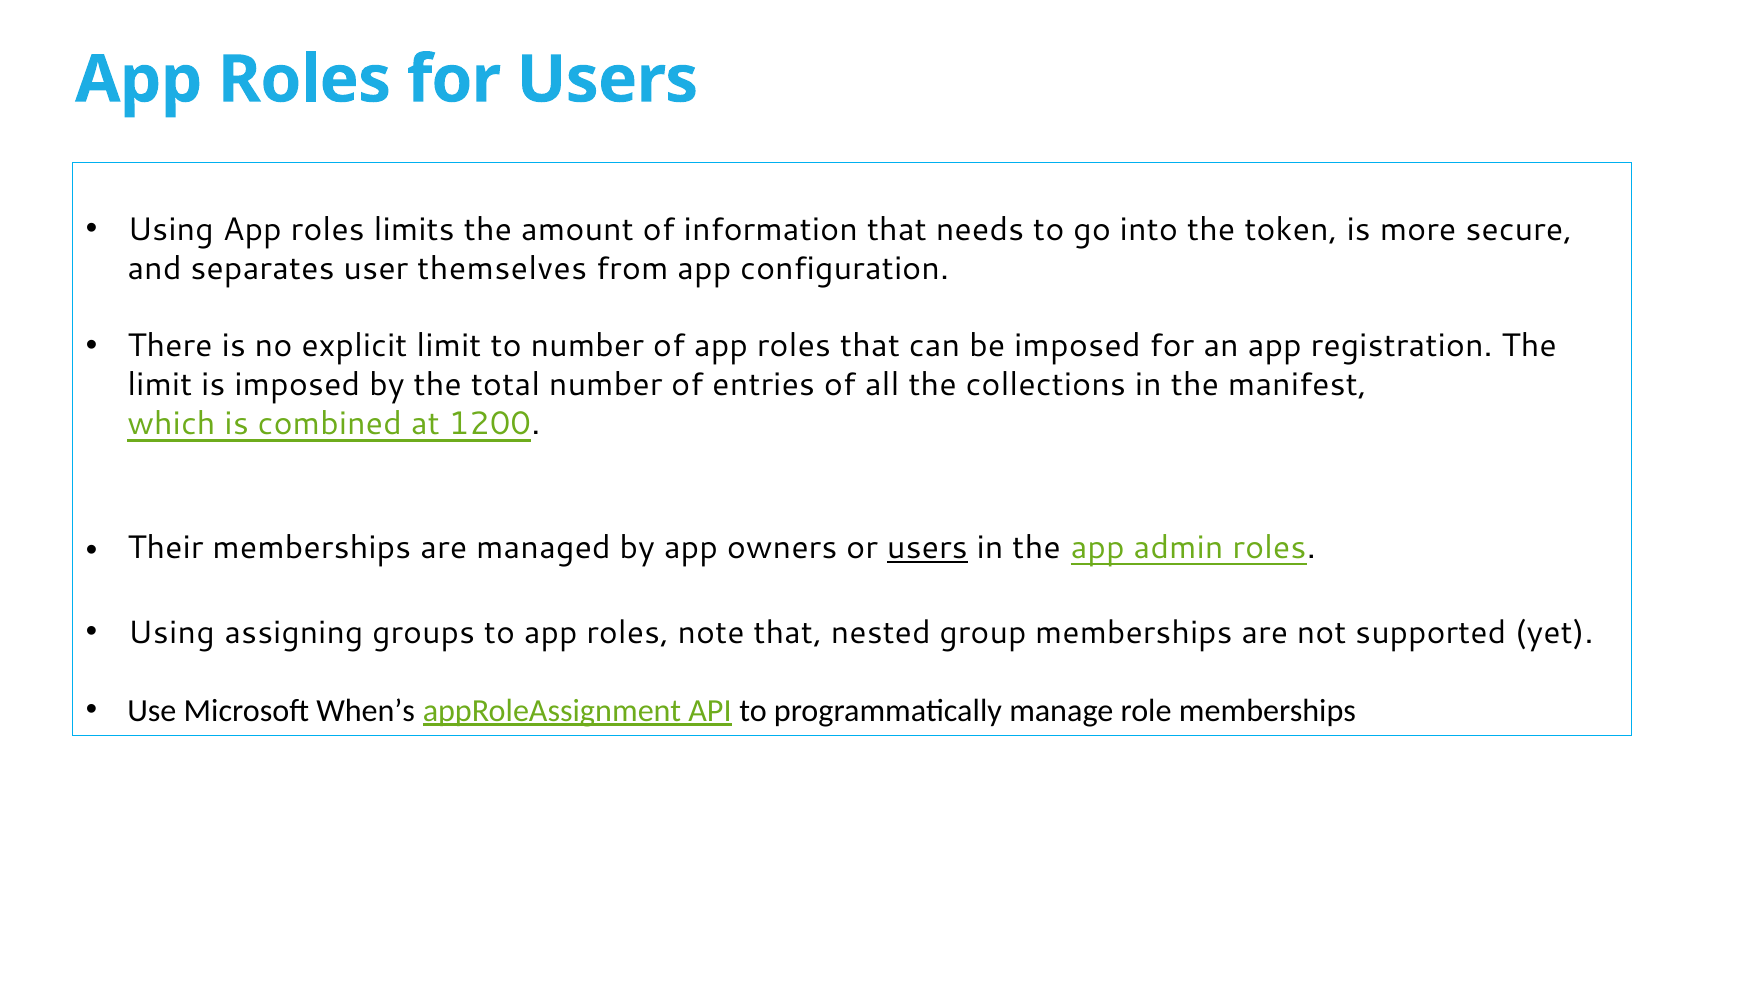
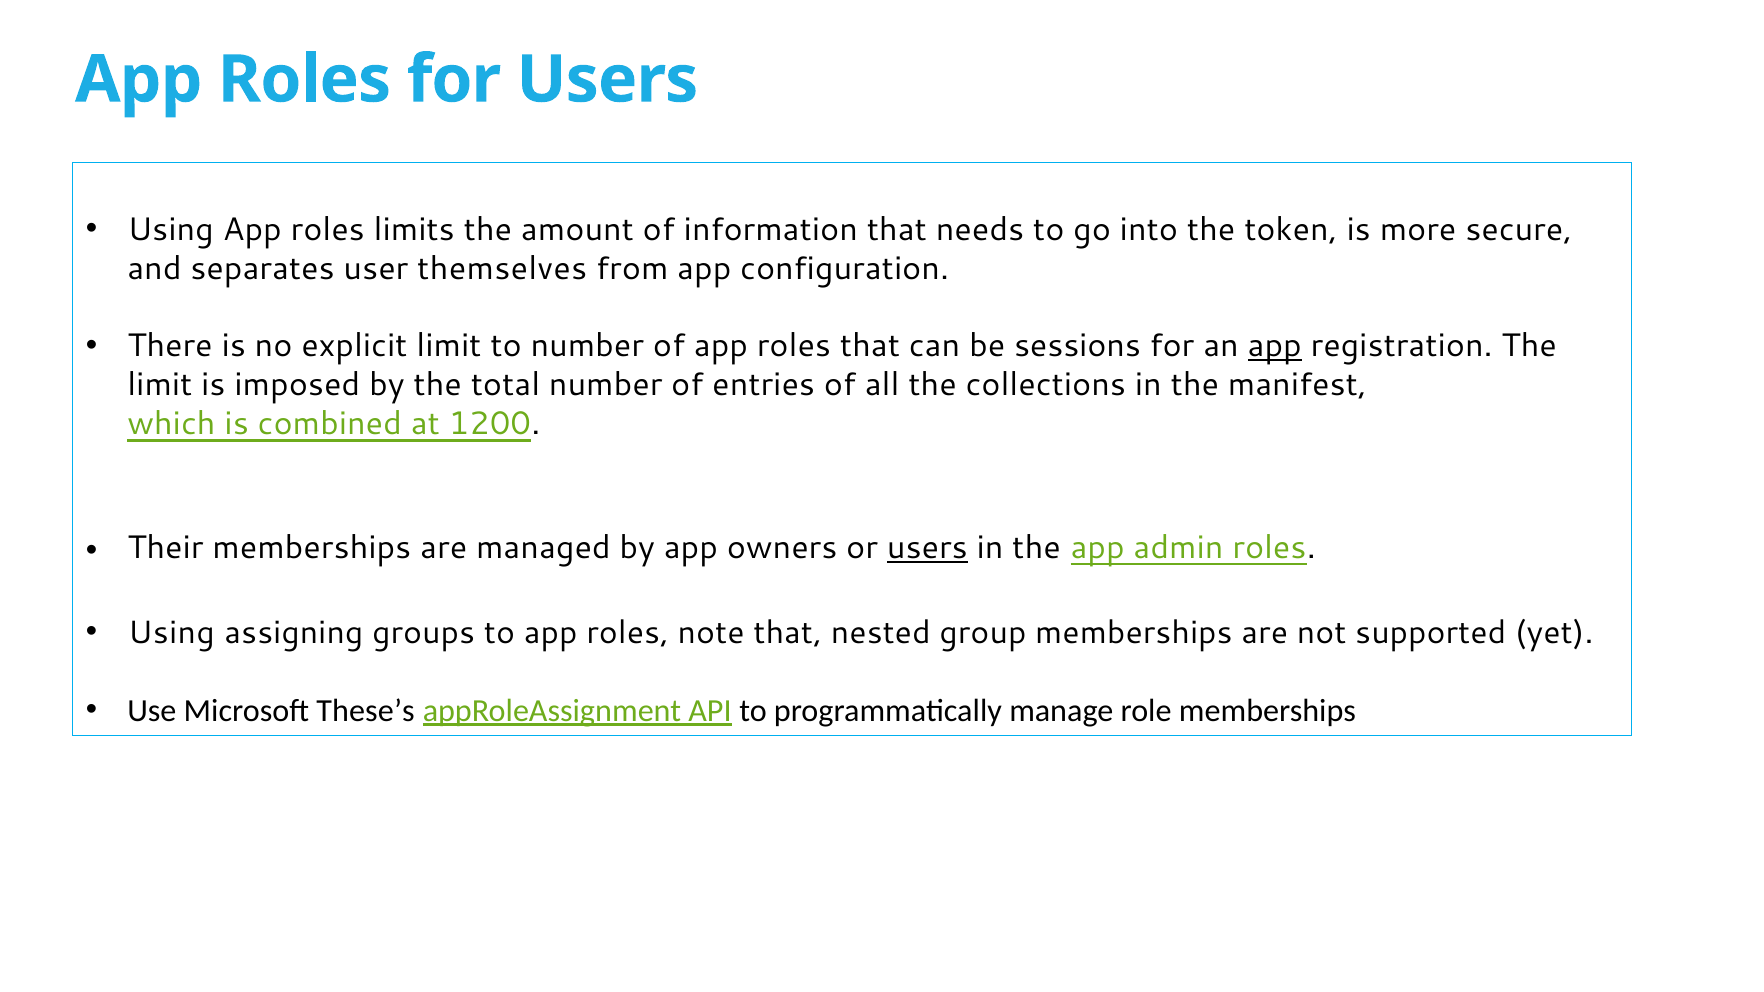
be imposed: imposed -> sessions (1078, 346)
app underline: none -> present (1275, 346)
When’s: When’s -> These’s (366, 711)
